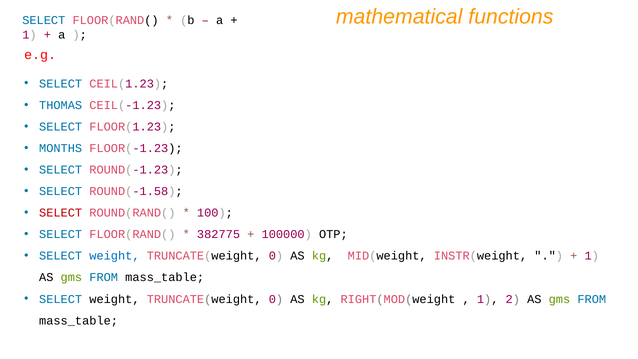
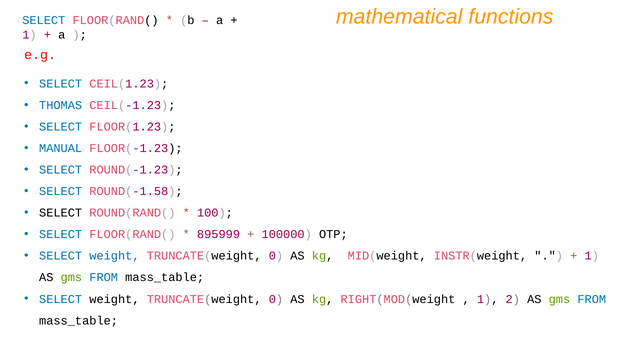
MONTHS: MONTHS -> MANUAL (61, 148)
SELECT colour: red -> black (61, 213)
382775: 382775 -> 895999 (219, 234)
